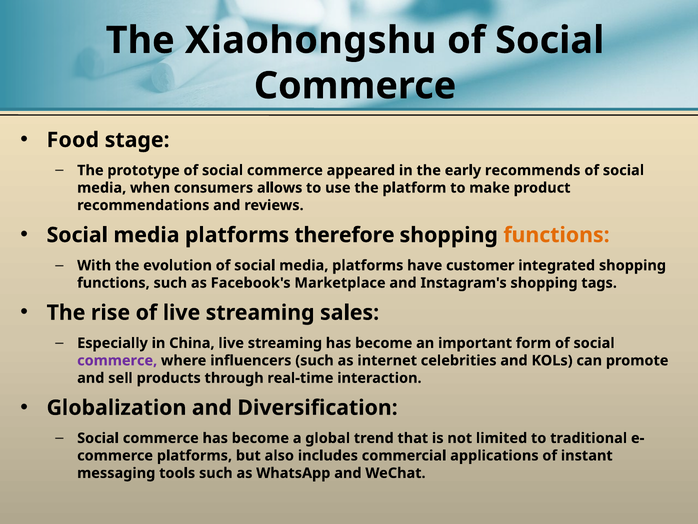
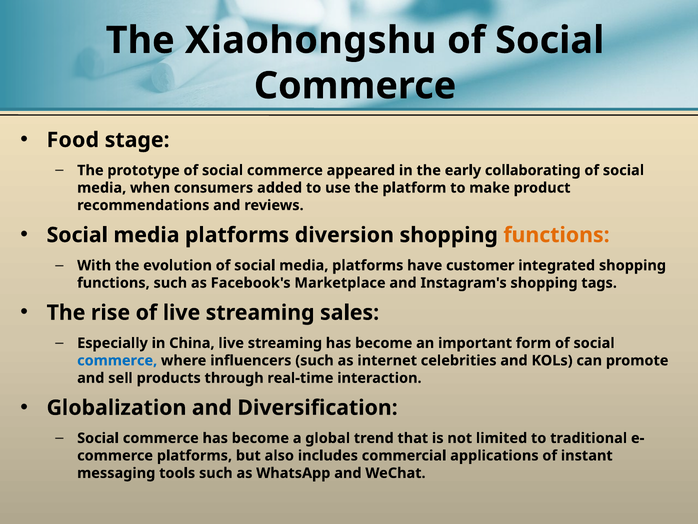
recommends: recommends -> collaborating (533, 170)
allows: allows -> added (280, 188)
therefore: therefore -> diversion (344, 235)
commerce colour: purple -> blue (117, 360)
